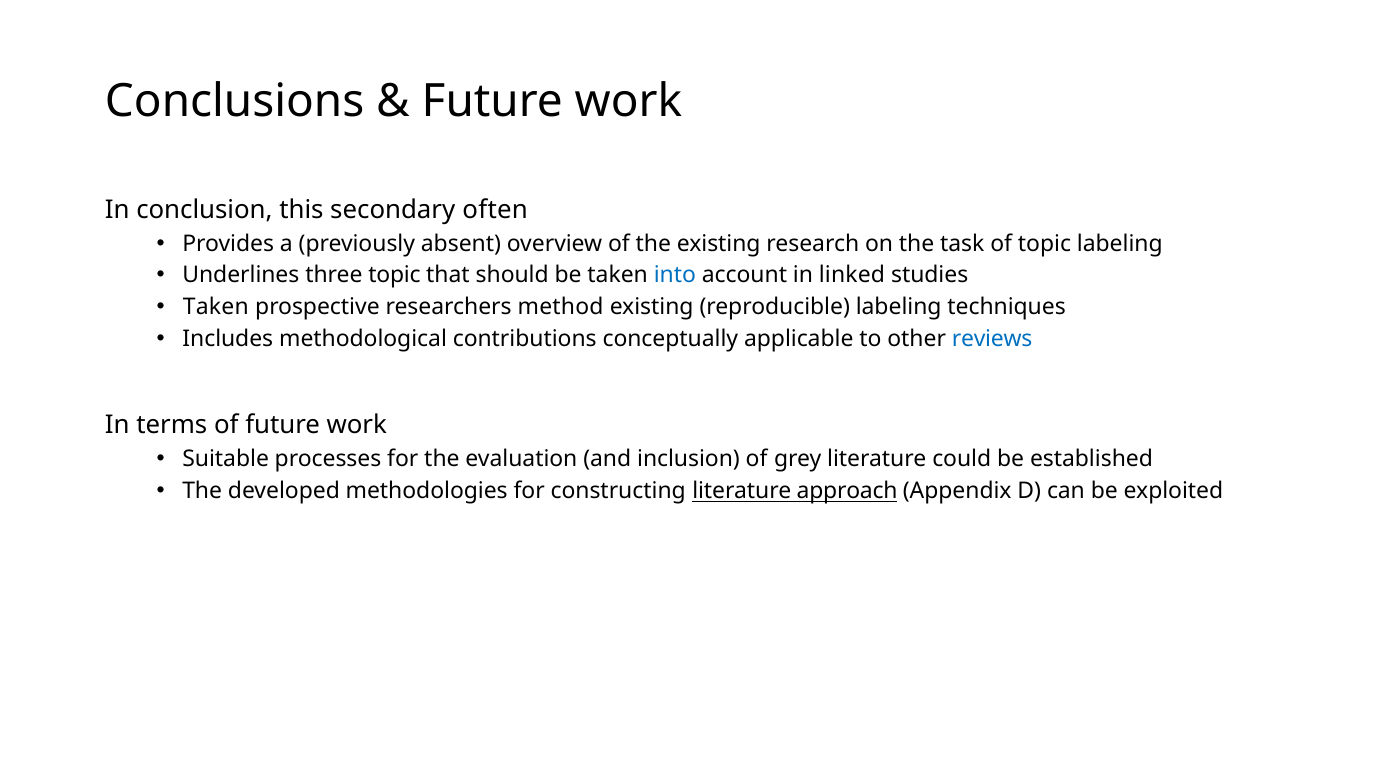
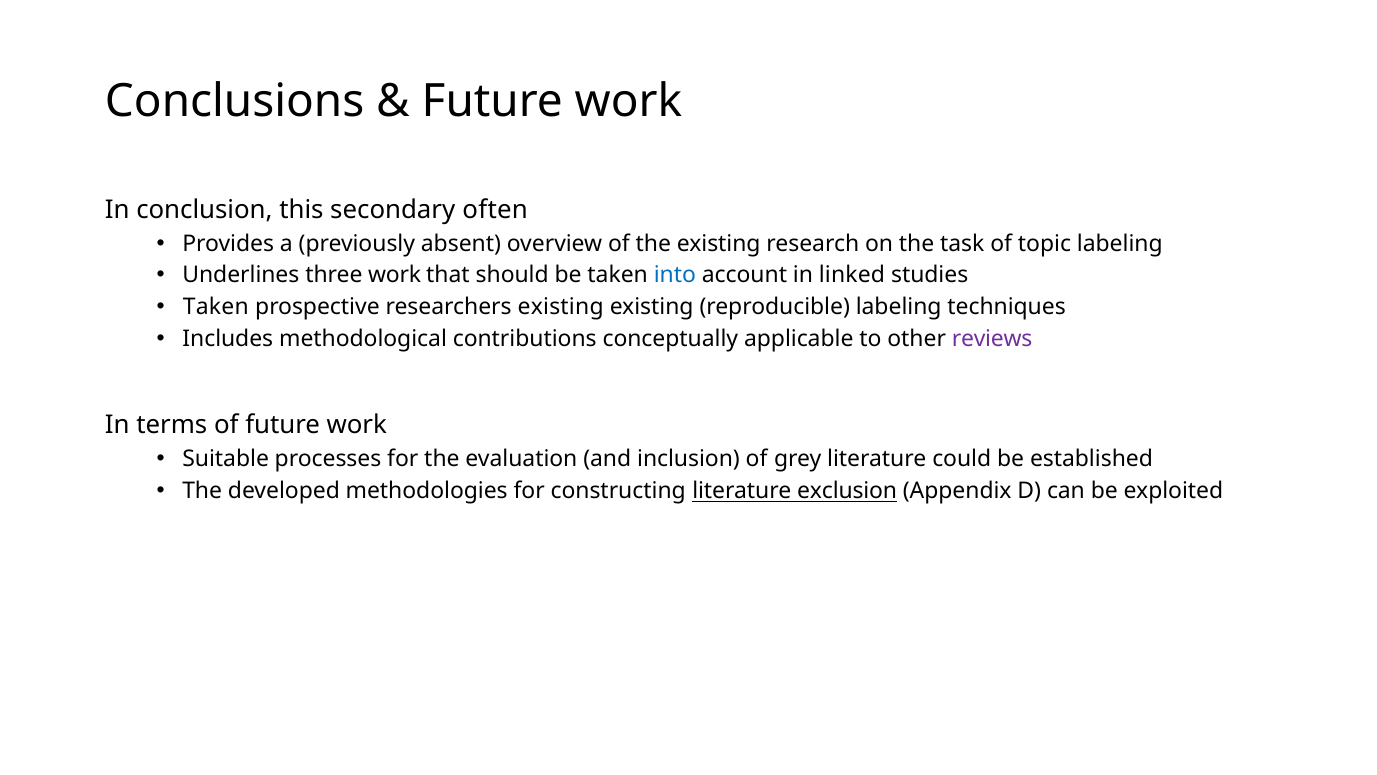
three topic: topic -> work (395, 275)
researchers method: method -> existing (561, 307)
reviews colour: blue -> purple (992, 339)
approach: approach -> exclusion (847, 490)
